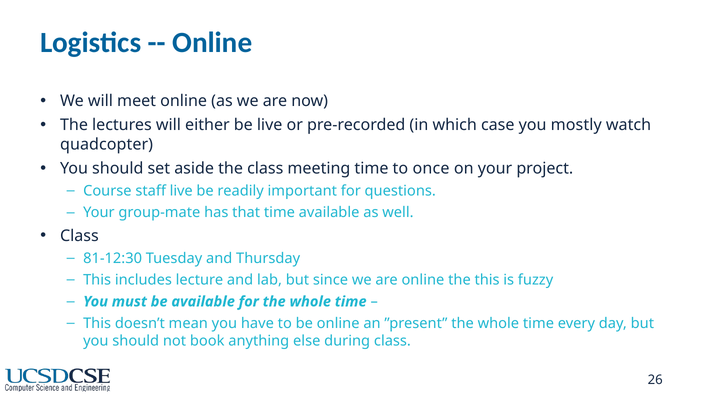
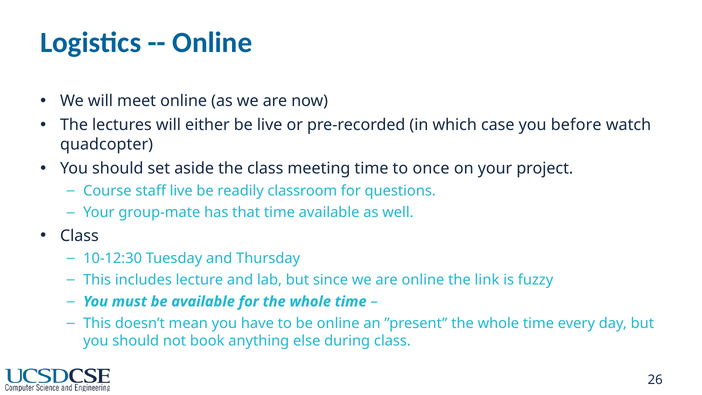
mostly: mostly -> before (576, 125)
important: important -> classroom (302, 191)
81-12:30: 81-12:30 -> 10-12:30 (113, 258)
the this: this -> link (487, 280)
